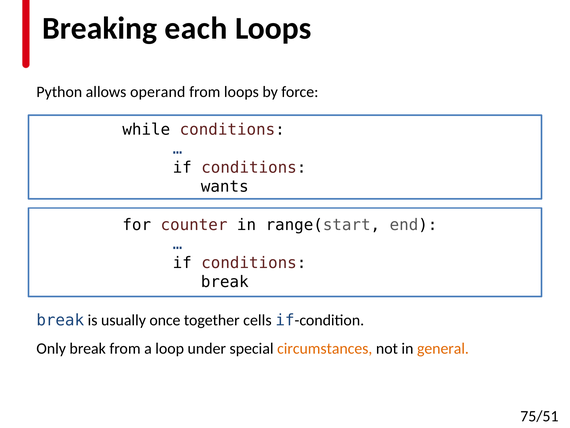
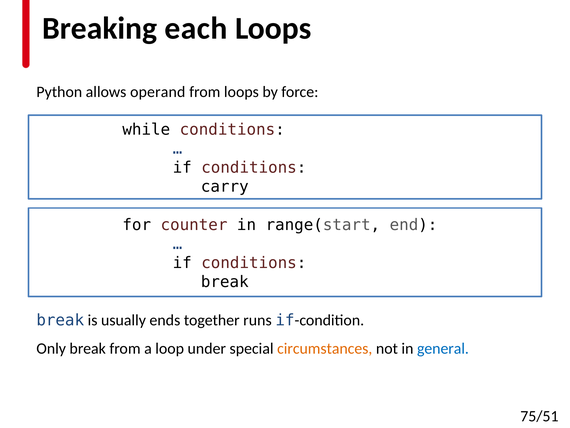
wants: wants -> carry (225, 186)
once: once -> ends (165, 320)
cells: cells -> runs (257, 320)
general colour: orange -> blue (443, 348)
